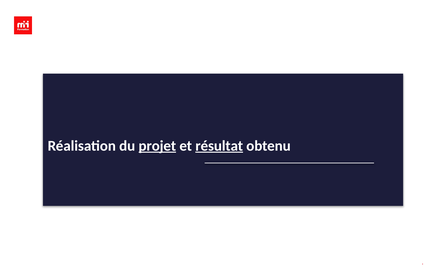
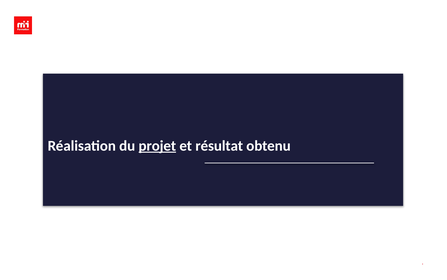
résultat underline: present -> none (219, 146)
